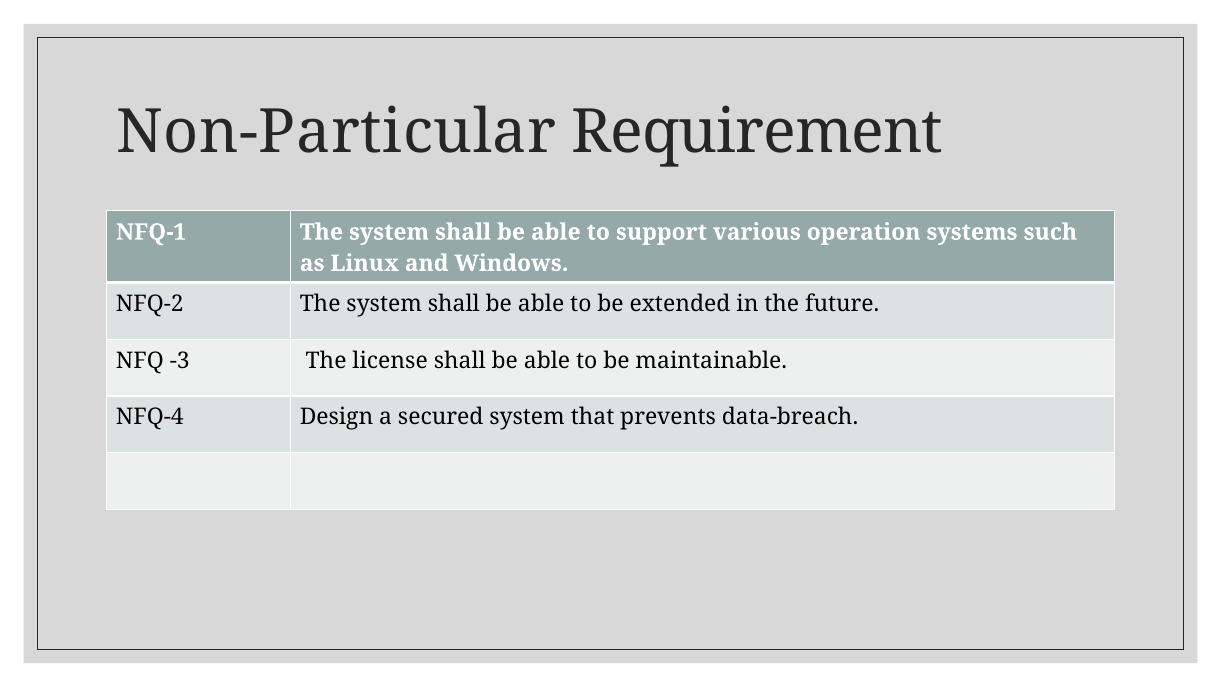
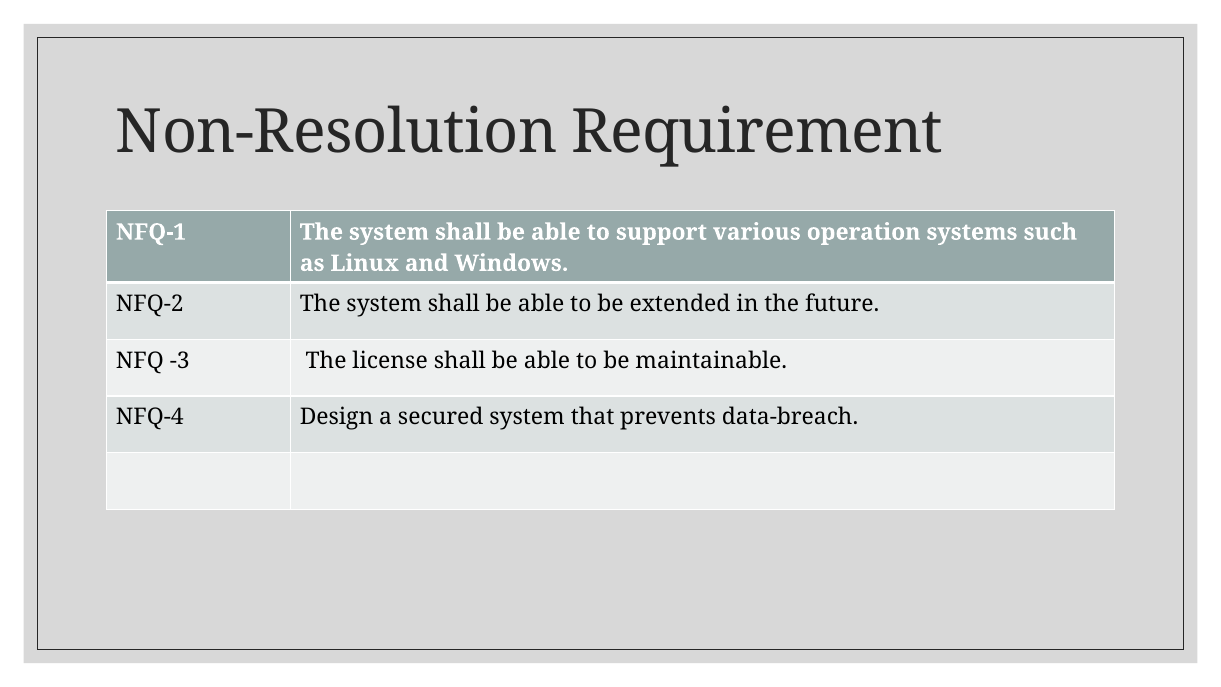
Non-Particular: Non-Particular -> Non-Resolution (337, 133)
